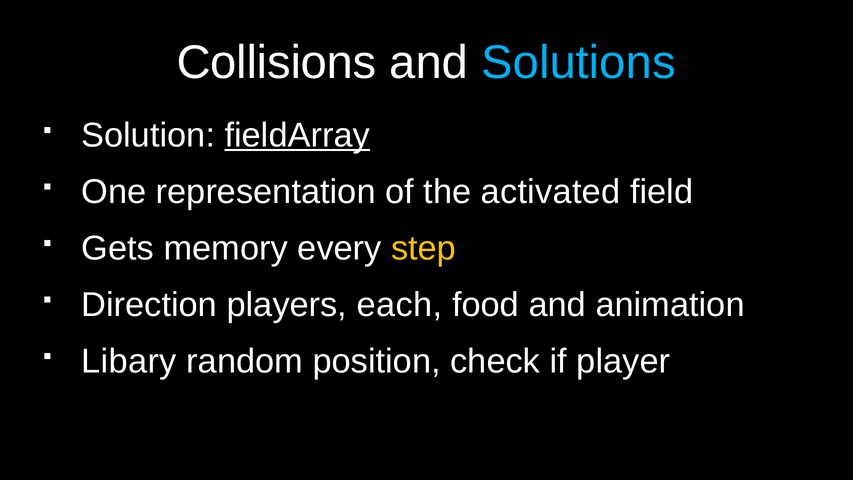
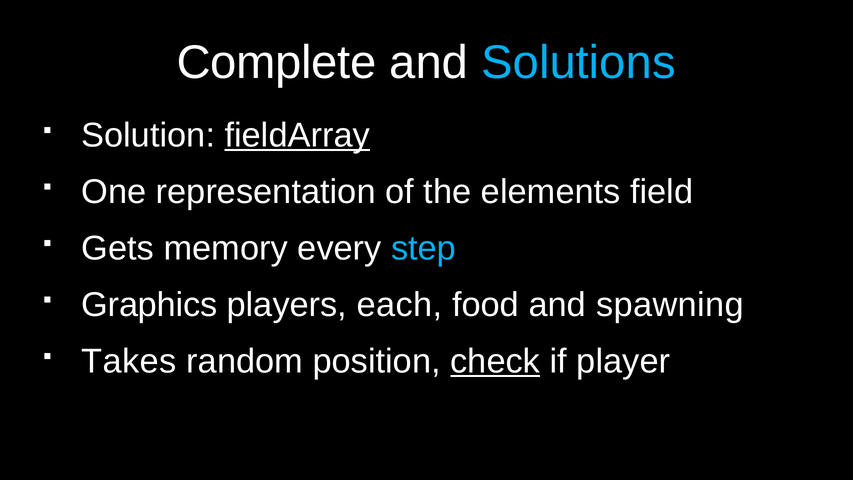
Collisions: Collisions -> Complete (277, 62)
activated: activated -> elements (551, 192)
step colour: yellow -> light blue (424, 248)
Direction: Direction -> Graphics (149, 305)
animation: animation -> spawning (670, 305)
Libary: Libary -> Takes (129, 361)
check underline: none -> present (495, 361)
